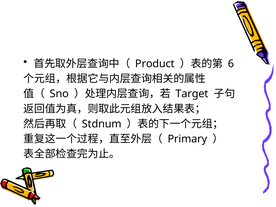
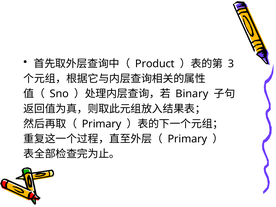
6: 6 -> 3 (231, 64)
Target: Target -> Binary (192, 94)
Stdnum: Stdnum -> Primary (102, 124)
